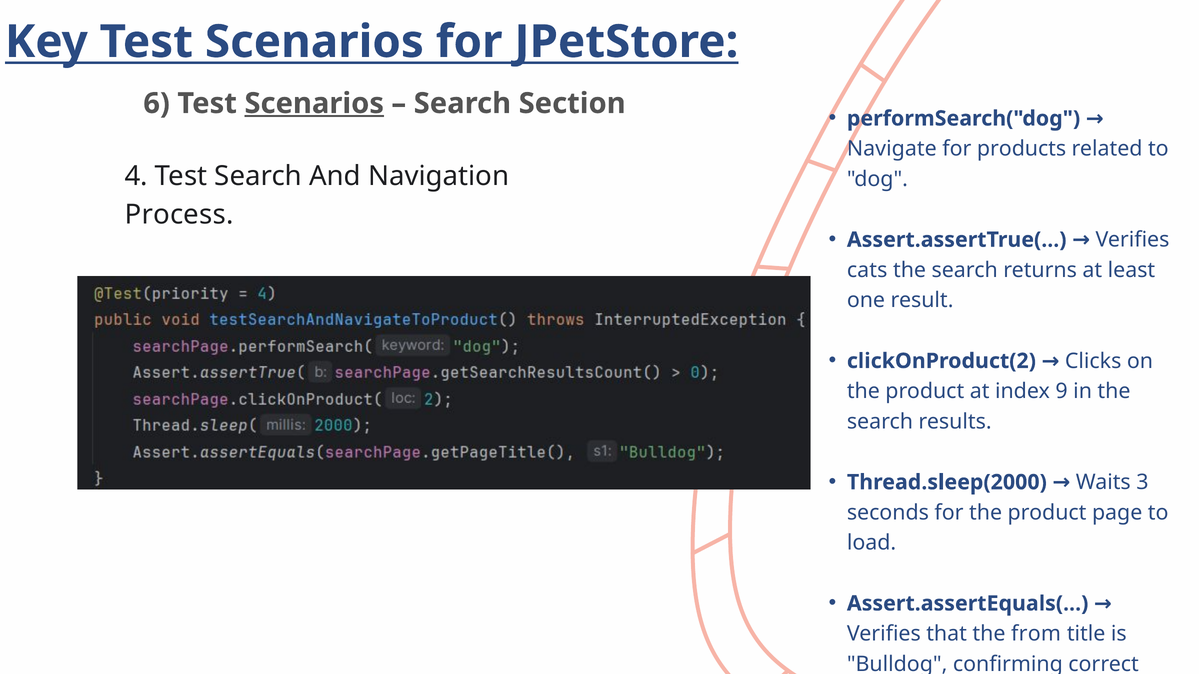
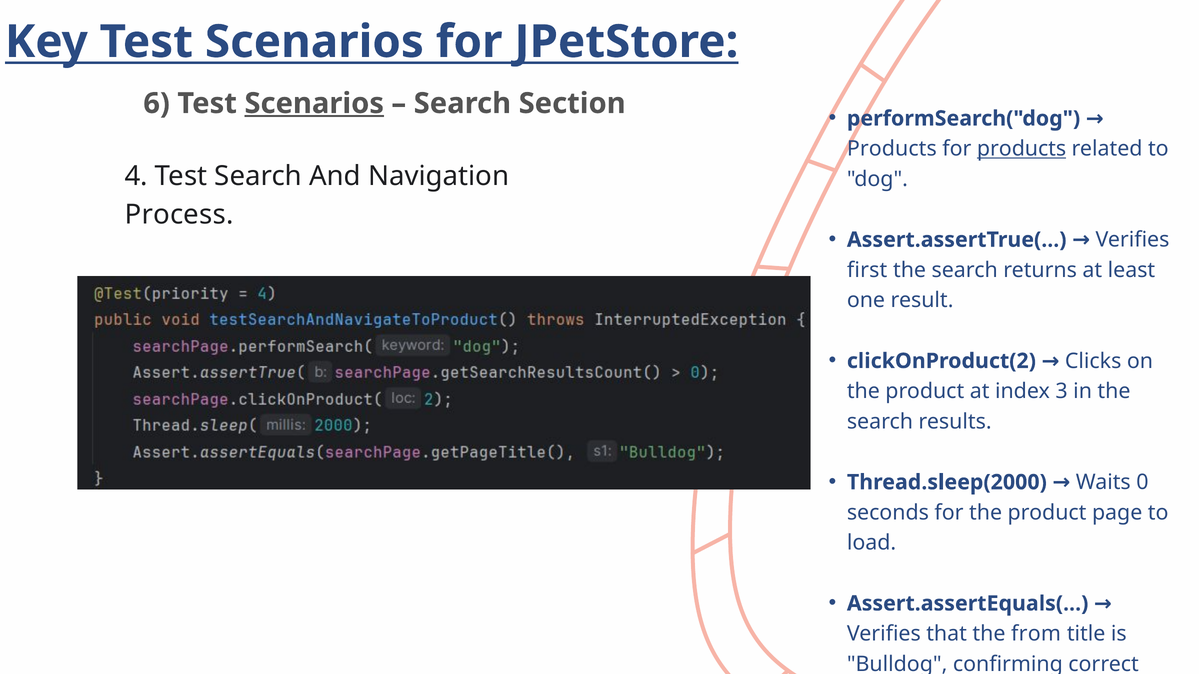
Navigate: Navigate -> Products (892, 149)
products underline: none -> present (1022, 149)
cats: cats -> first (867, 270)
9: 9 -> 3 (1062, 392)
3: 3 -> 0 (1142, 483)
